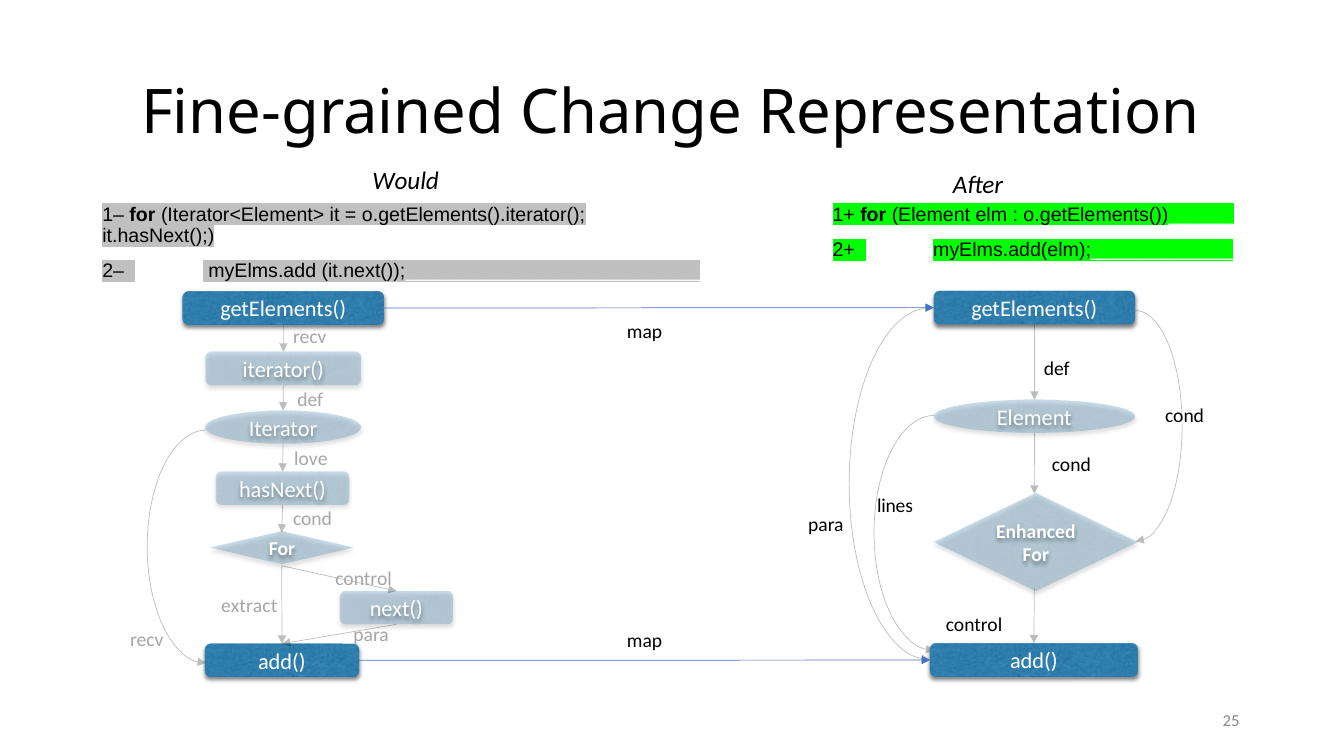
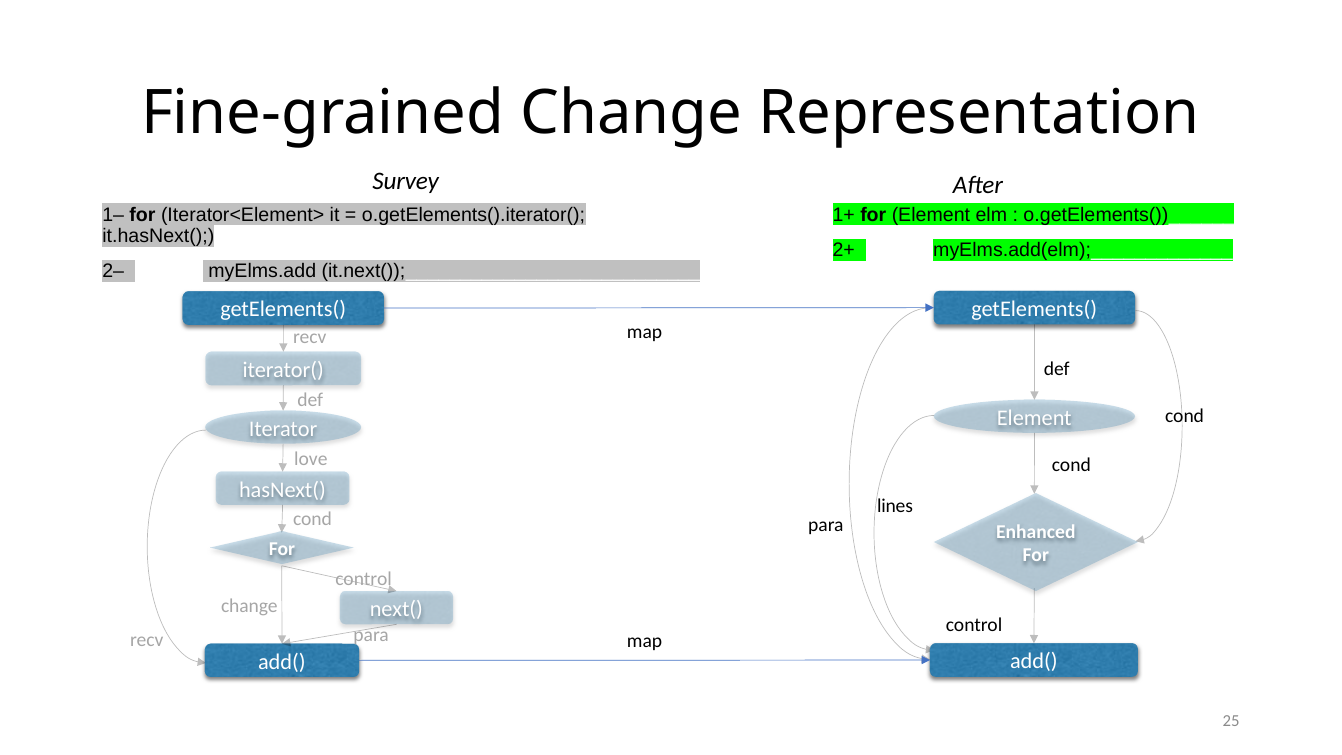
Would: Would -> Survey (406, 181)
extract: extract -> change (249, 606)
